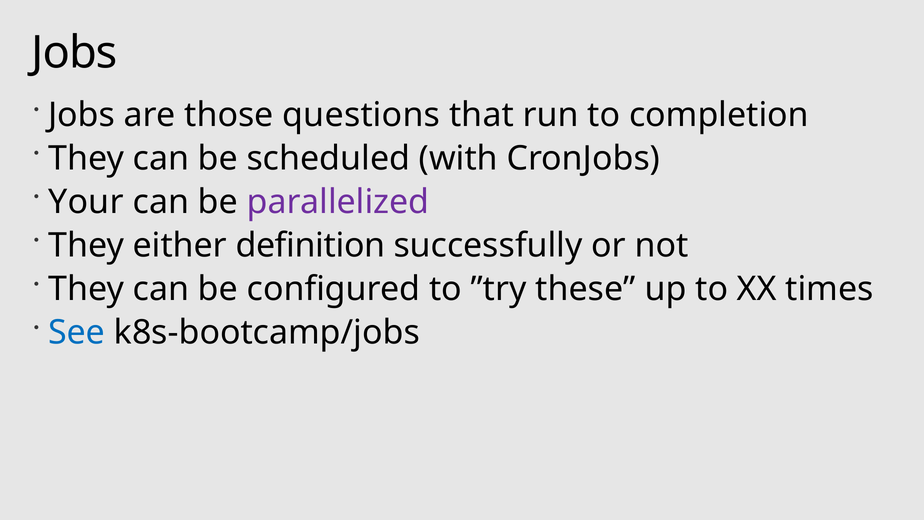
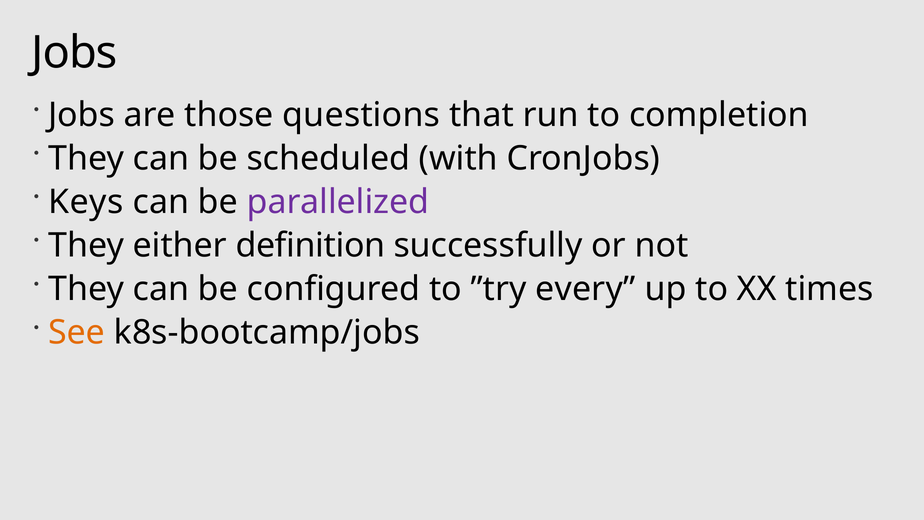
Your: Your -> Keys (86, 202)
these: these -> every (585, 289)
See colour: blue -> orange (77, 332)
